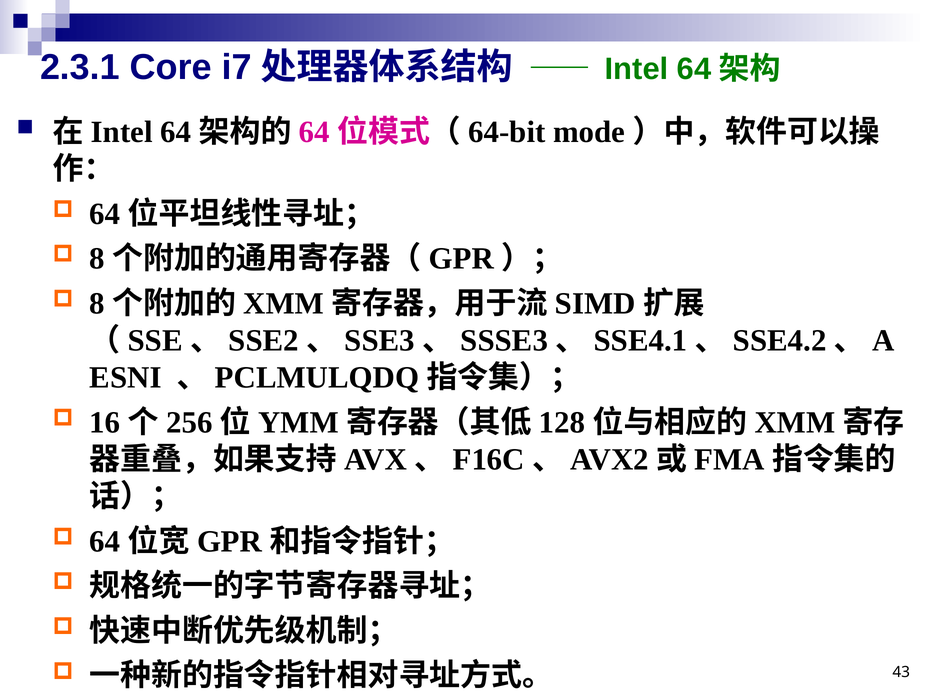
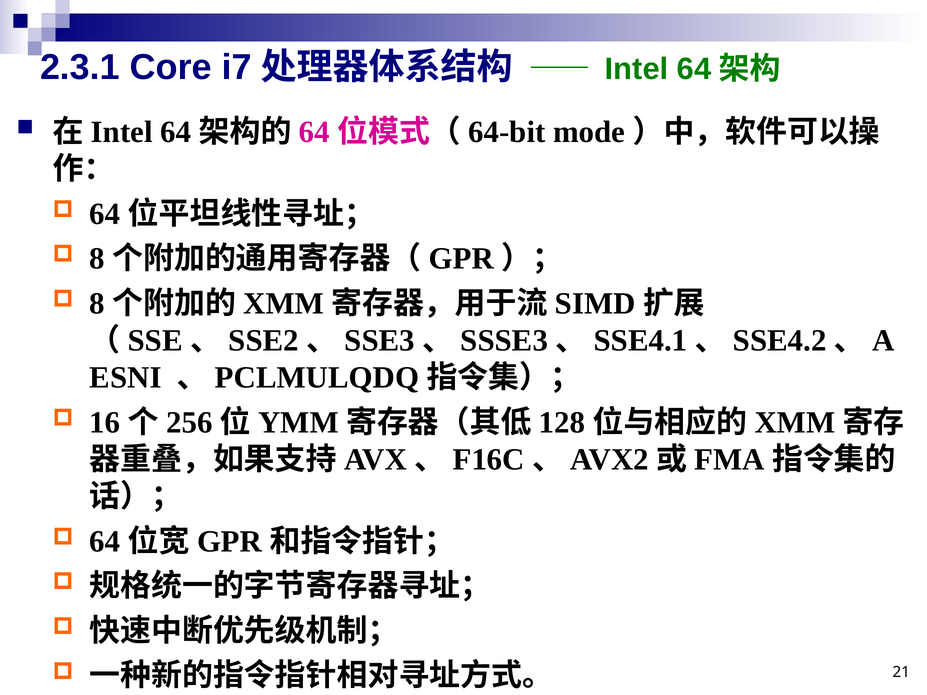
43: 43 -> 21 (901, 672)
